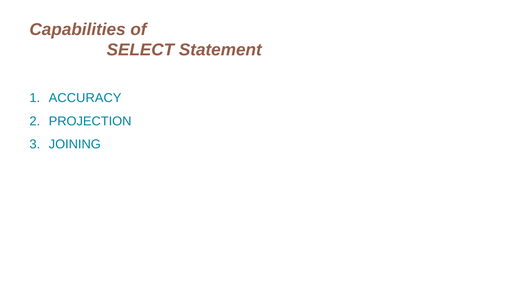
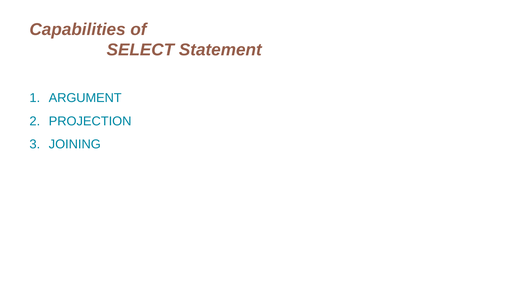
ACCURACY: ACCURACY -> ARGUMENT (85, 98)
